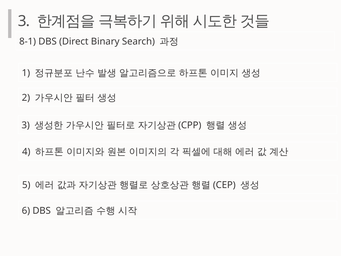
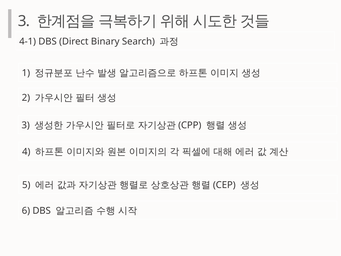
8-1: 8-1 -> 4-1 (28, 42)
